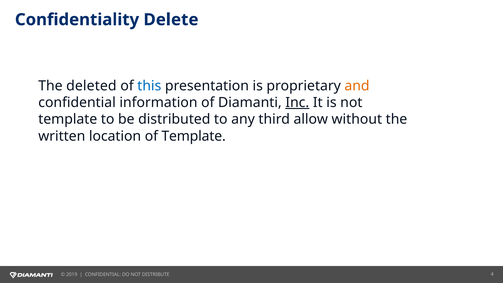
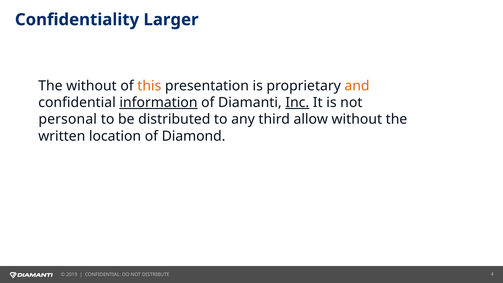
Delete: Delete -> Larger (171, 20)
The deleted: deleted -> without (91, 86)
this colour: blue -> orange (149, 86)
information underline: none -> present (158, 103)
template: template -> personal (68, 119)
of Template: Template -> Diamond (194, 136)
